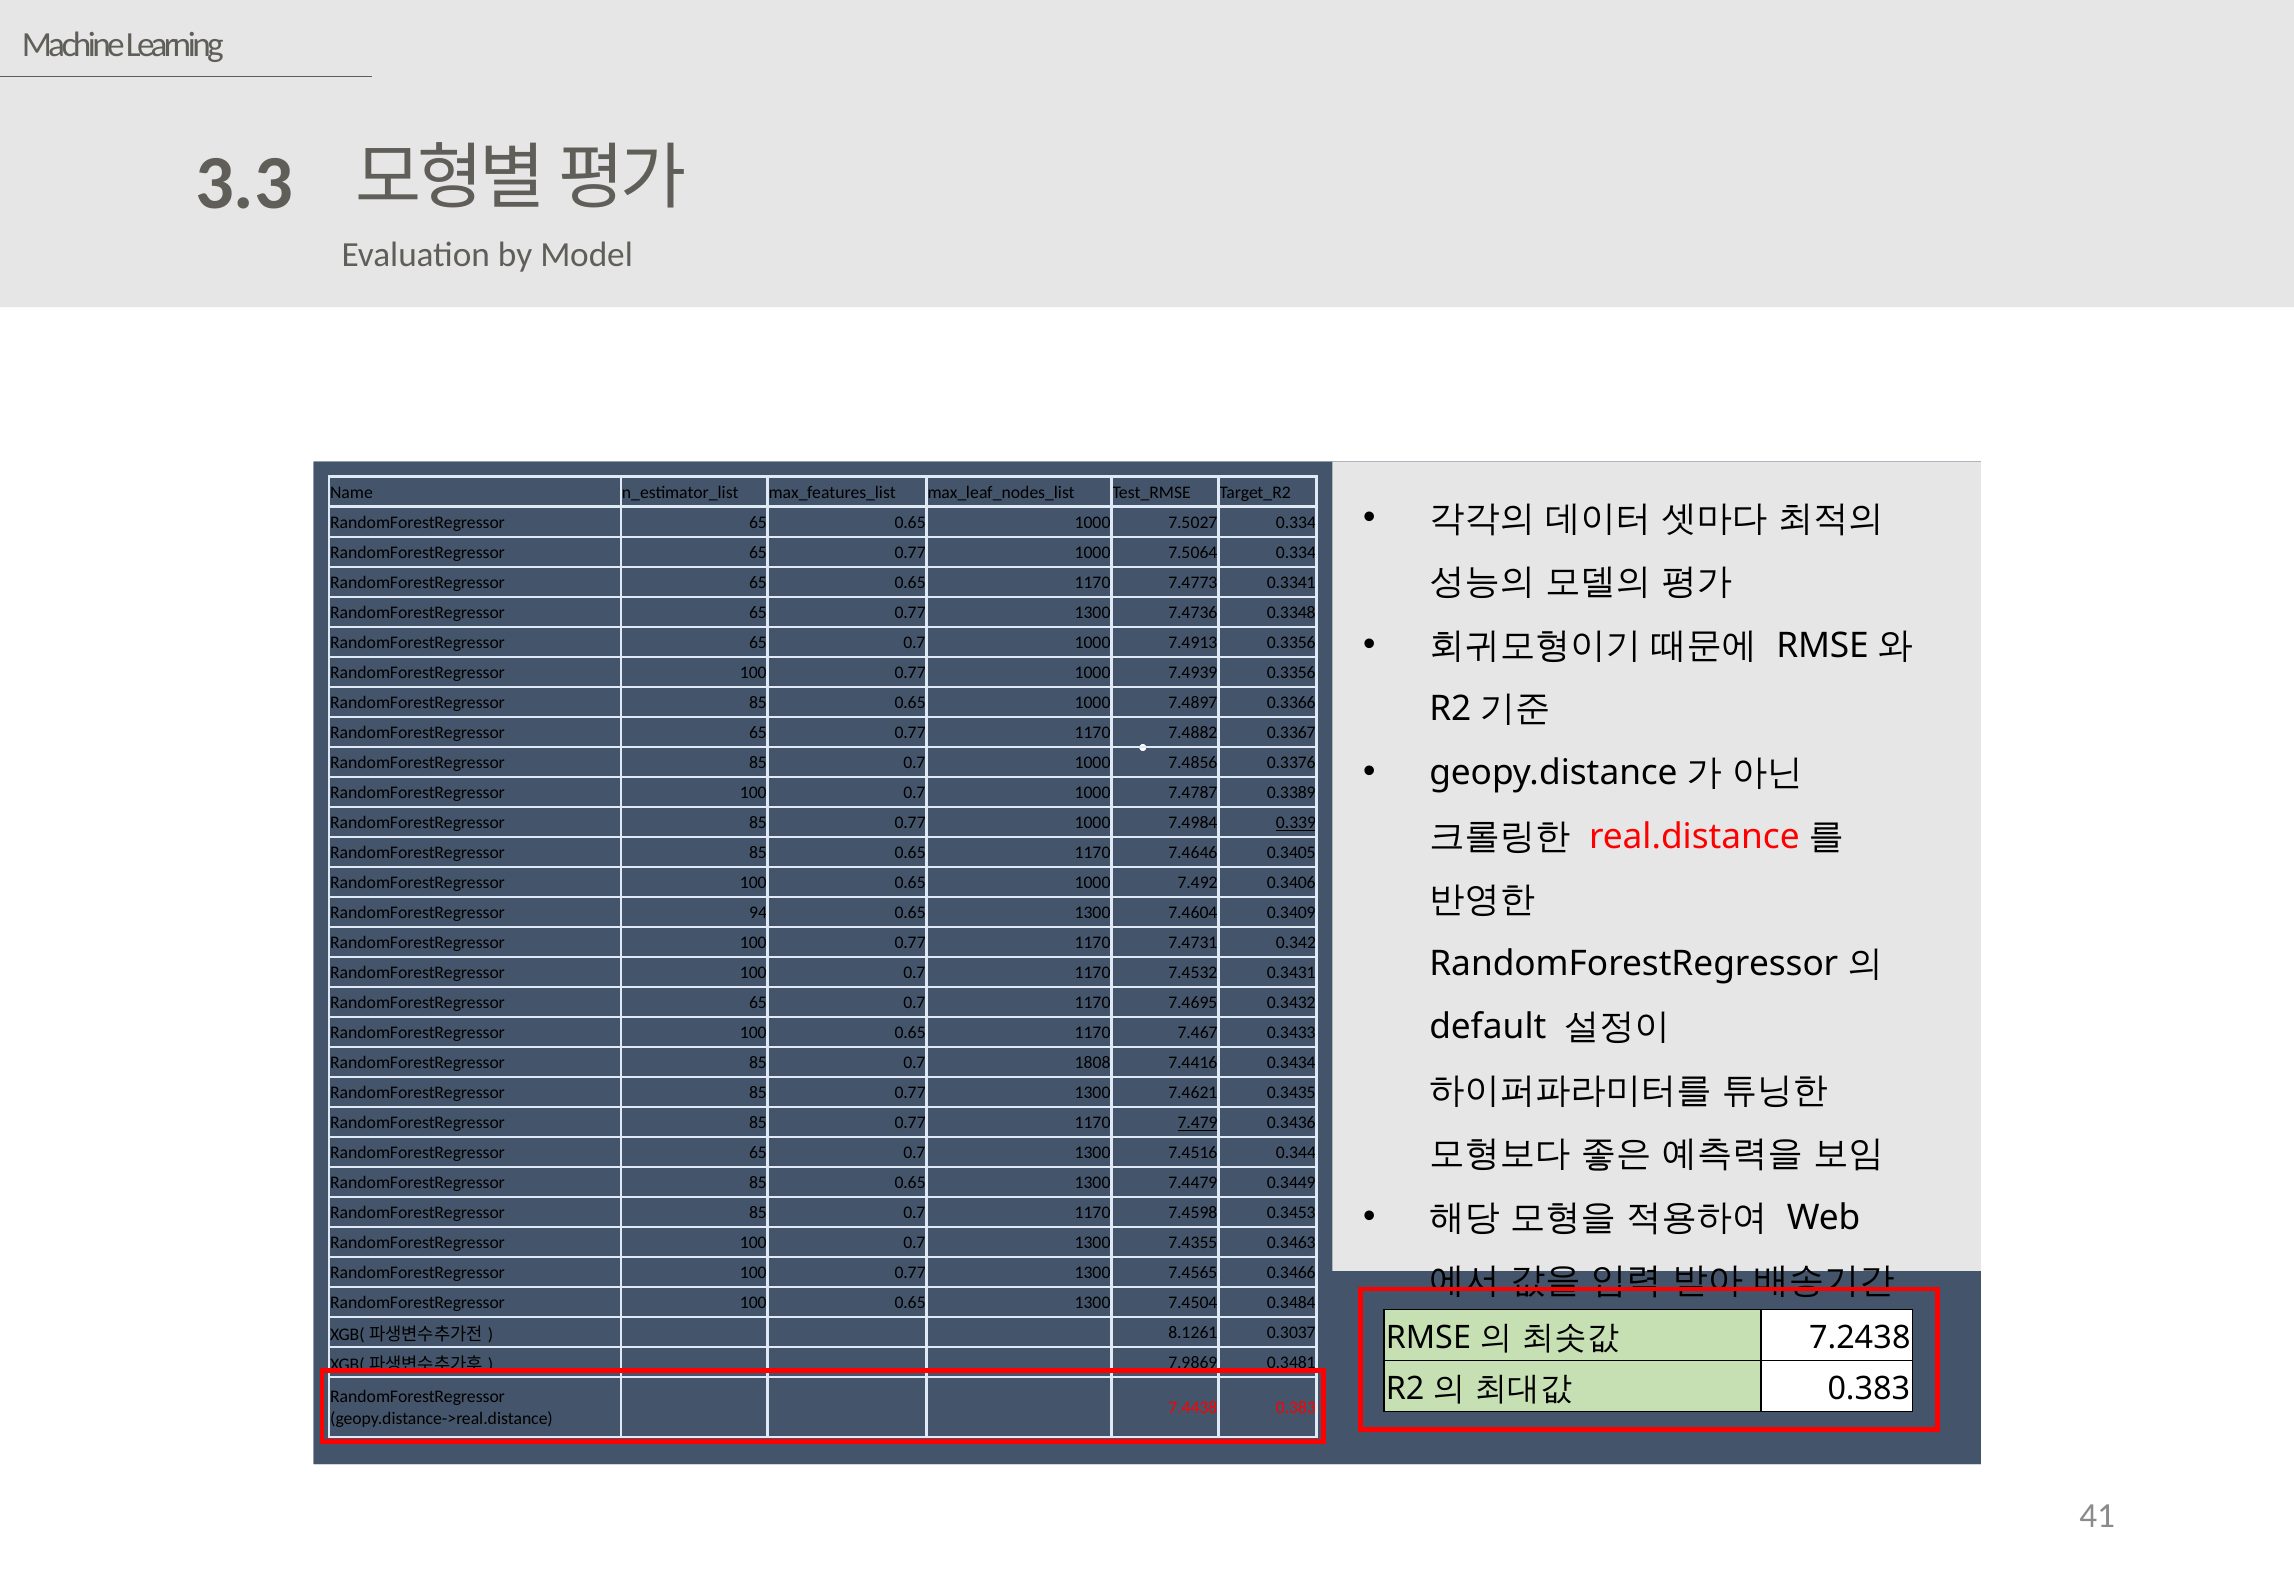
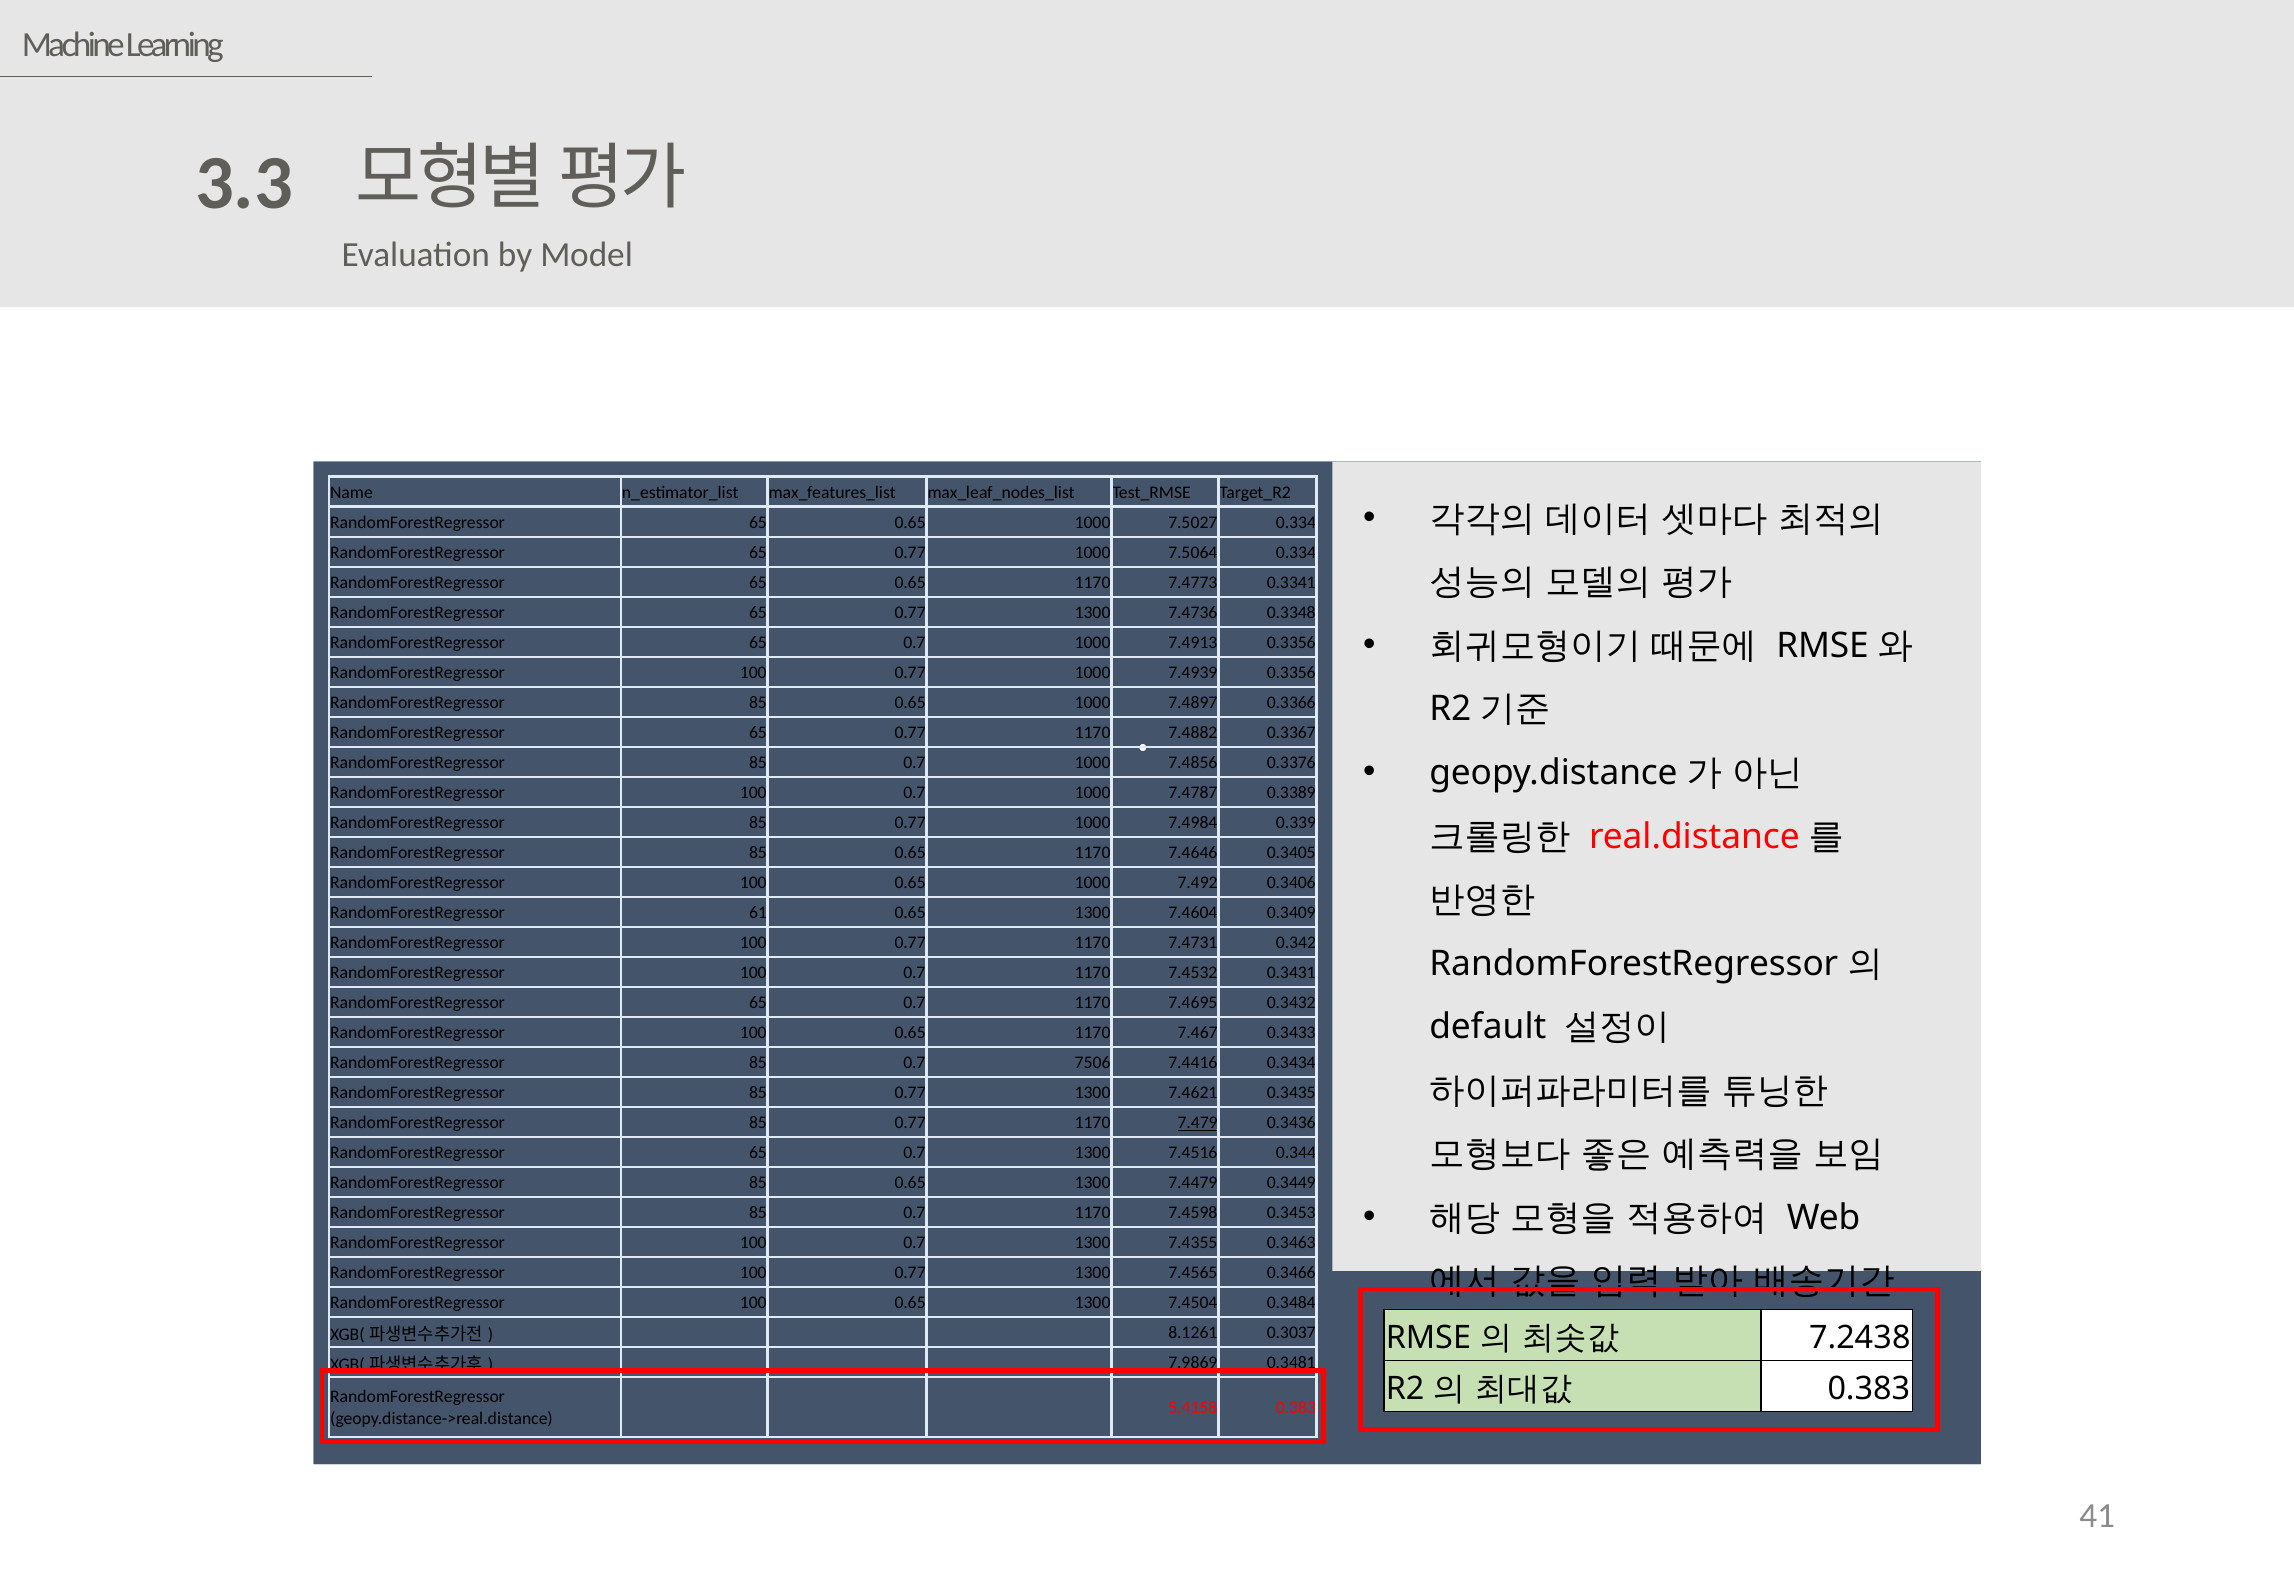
0.339 underline: present -> none (1296, 823)
94: 94 -> 61 (758, 913)
1808: 1808 -> 7506 (1093, 1063)
7.4438: 7.4438 -> 5.4158 (1193, 1408)
